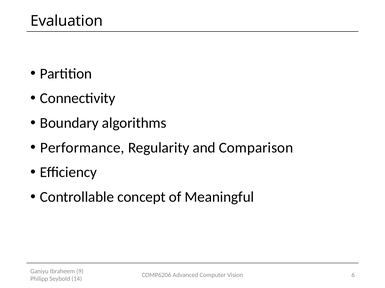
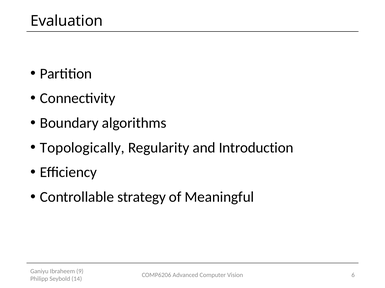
Performance: Performance -> Topologically (82, 148)
Comparison: Comparison -> Introduction (256, 148)
concept: concept -> strategy (142, 197)
